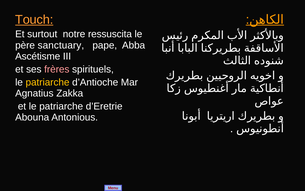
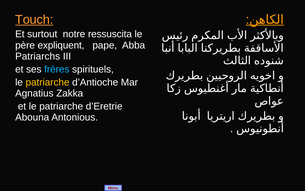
sanctuary: sanctuary -> expliquent (61, 45)
Ascétisme: Ascétisme -> Patriarchs (38, 56)
frères colour: pink -> light blue (57, 69)
